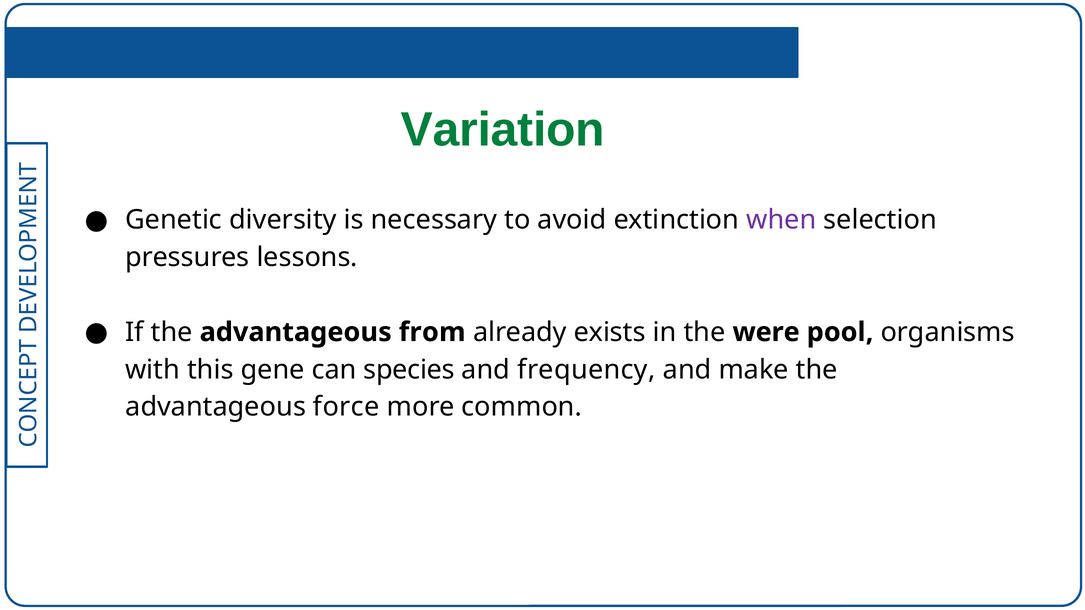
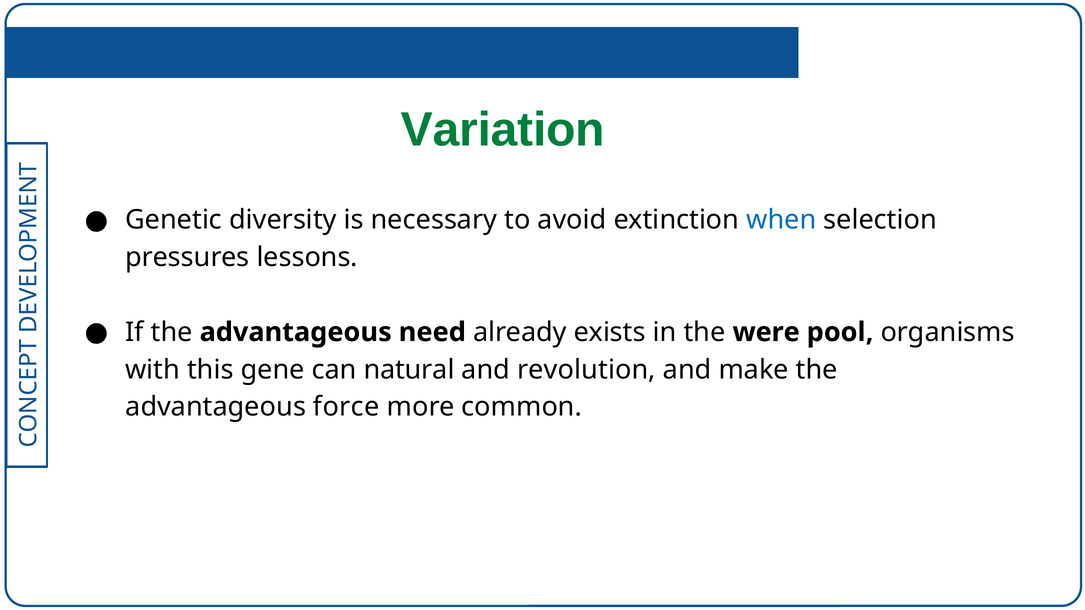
when colour: purple -> blue (781, 220)
from: from -> need (432, 332)
species: species -> natural (409, 370)
frequency: frequency -> revolution (586, 370)
